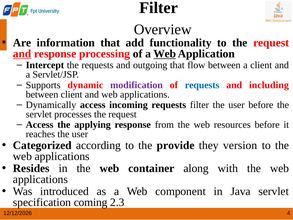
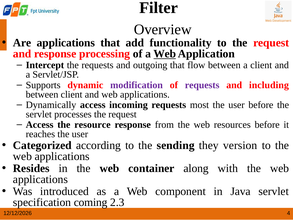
Are information: information -> applications (66, 43)
and underline: present -> none (22, 54)
requests colour: blue -> purple (202, 85)
requests filter: filter -> most (199, 105)
applying: applying -> resource (92, 125)
provide: provide -> sending (176, 145)
